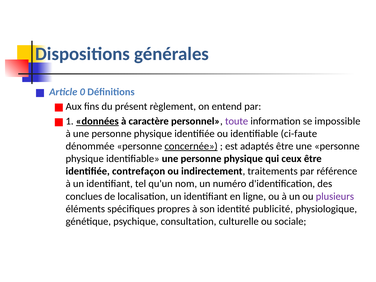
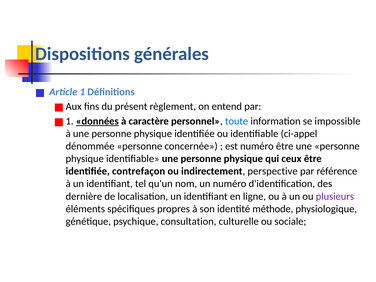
0: 0 -> 1 (82, 92)
toute colour: purple -> blue (237, 121)
ci-faute: ci-faute -> ci-appel (299, 134)
concernée underline: present -> none (191, 146)
est adaptés: adaptés -> numéro (257, 146)
traitements: traitements -> perspective (273, 171)
conclues: conclues -> dernière (84, 196)
publicité: publicité -> méthode (273, 209)
